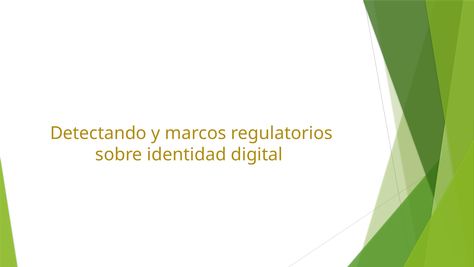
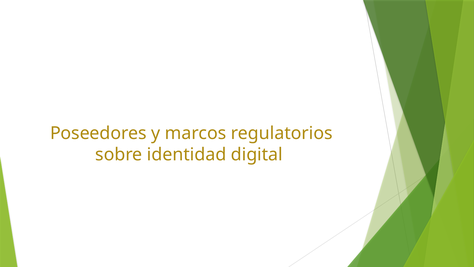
Detectando: Detectando -> Poseedores (98, 133)
